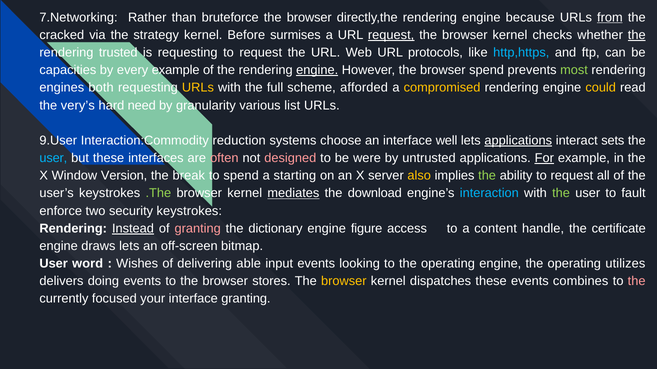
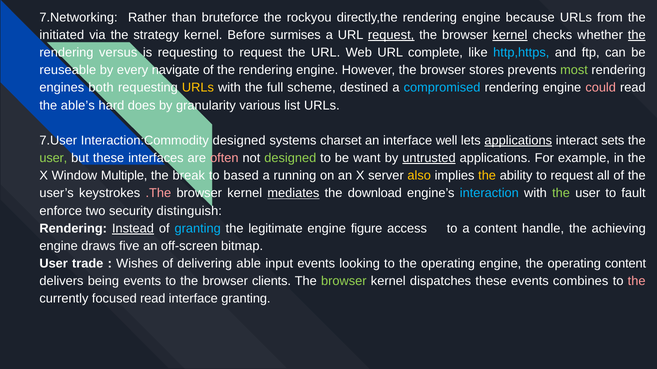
browser: browser -> rockyou (309, 17)
from underline: present -> none (610, 17)
cracked: cracked -> initiated (62, 35)
kernel underline: none -> present (510, 35)
trusted: trusted -> versus (118, 53)
protocols: protocols -> complete (435, 53)
capacities: capacities -> reuseable (68, 70)
every example: example -> navigate (176, 70)
engine underline: present -> none (317, 70)
browser spend: spend -> stores (487, 70)
afforded: afforded -> destined (364, 88)
compromised colour: yellow -> light blue (442, 88)
could colour: yellow -> pink (601, 88)
very’s: very’s -> able’s (78, 105)
need: need -> does (142, 105)
9.User: 9.User -> 7.User (58, 141)
Interaction:Commodity reduction: reduction -> designed (239, 141)
choose: choose -> charset (341, 141)
user colour: light blue -> light green (53, 158)
designed colour: pink -> light green (290, 158)
were: were -> want (367, 158)
untrusted underline: none -> present (429, 158)
For underline: present -> none (544, 158)
Version: Version -> Multiple (124, 176)
to spend: spend -> based (241, 176)
starting: starting -> running (295, 176)
the colour: light green -> yellow (487, 176)
.The colour: light green -> pink (158, 194)
security keystrokes: keystrokes -> distinguish (189, 211)
granting colour: pink -> light blue (198, 229)
dictionary: dictionary -> legitimate (276, 229)
certificate: certificate -> achieving (619, 229)
draws lets: lets -> five (129, 246)
word: word -> trade (88, 264)
operating utilizes: utilizes -> content (625, 264)
doing: doing -> being (103, 282)
stores: stores -> clients (272, 282)
browser colour: yellow -> light green (344, 282)
focused your: your -> read (153, 299)
